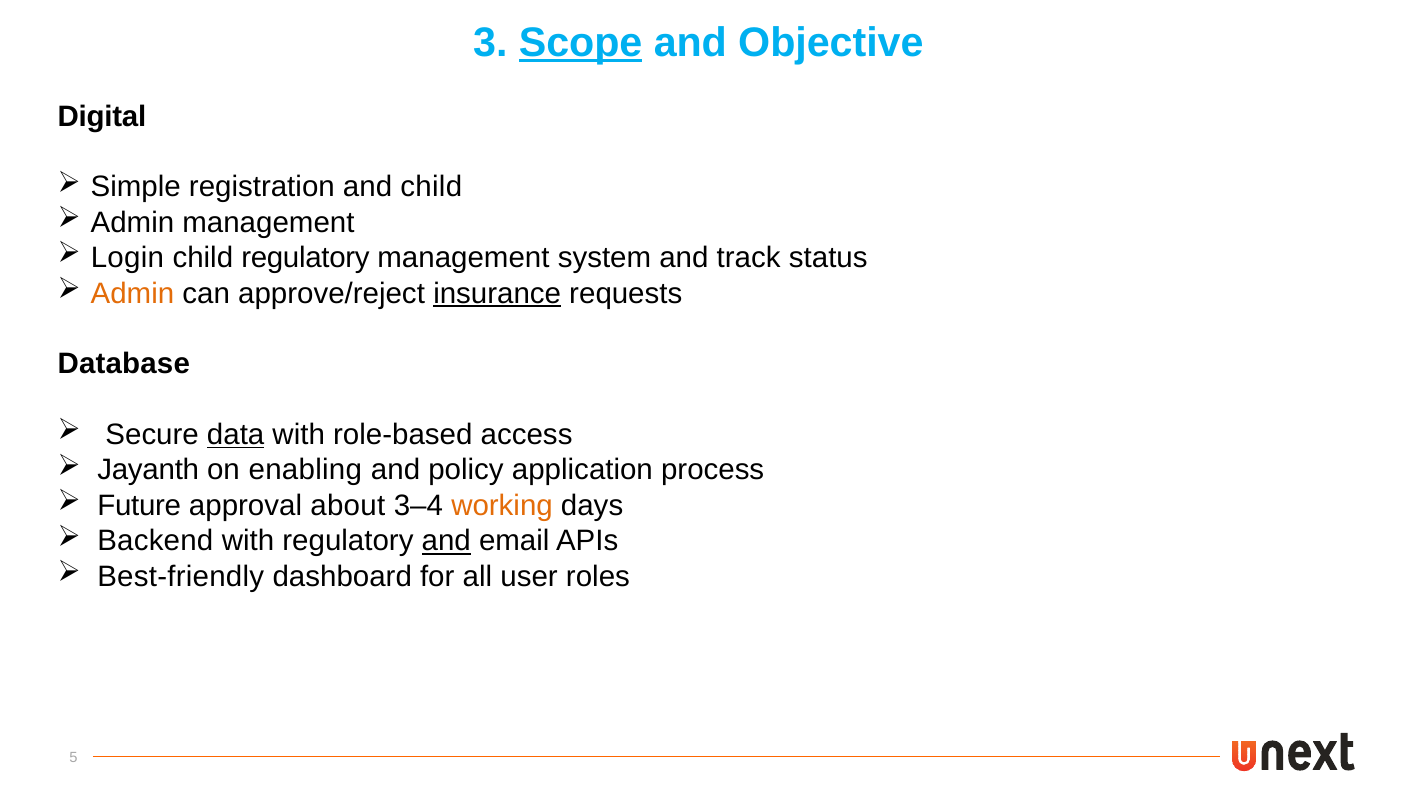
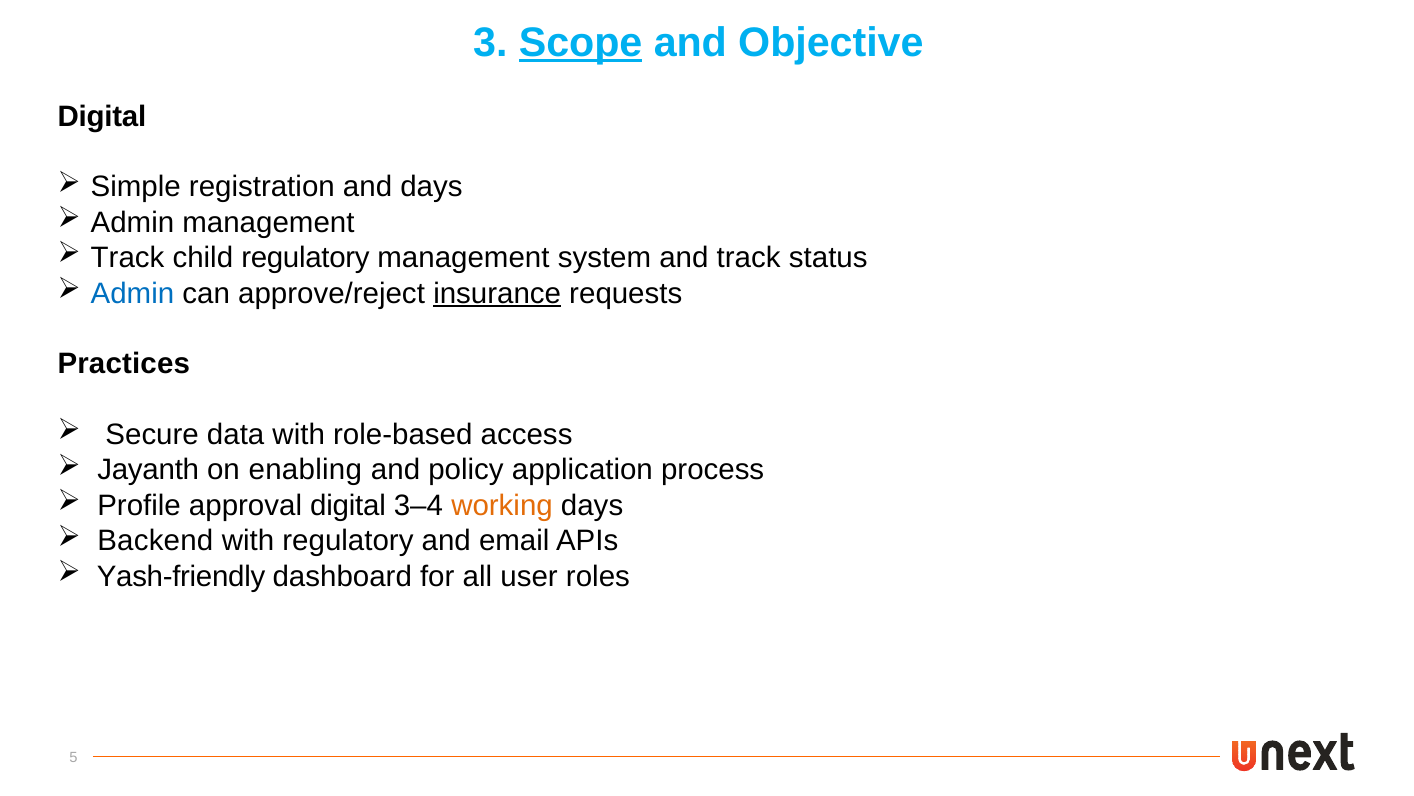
and child: child -> days (431, 187)
Login: Login -> Track (128, 258)
Admin colour: orange -> blue (132, 293)
Database: Database -> Practices (124, 364)
data underline: present -> none (236, 435)
Future: Future -> Profile (139, 505)
approval about: about -> digital (348, 505)
and underline: present -> none (446, 541)
Best-friendly: Best-friendly -> Yash-friendly (181, 576)
